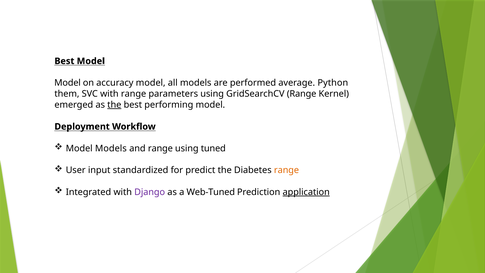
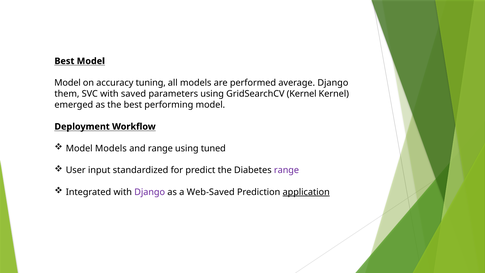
accuracy model: model -> tuning (151, 83)
average Python: Python -> Django (333, 83)
with range: range -> saved (134, 94)
GridSearchCV Range: Range -> Kernel (302, 94)
the underline: present -> none (114, 105)
range colour: orange -> purple (286, 170)
Web-Tuned: Web-Tuned -> Web-Saved (211, 192)
